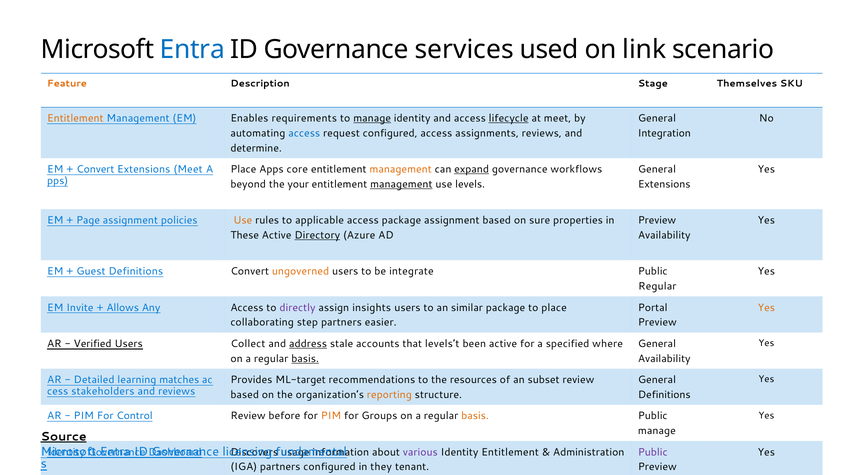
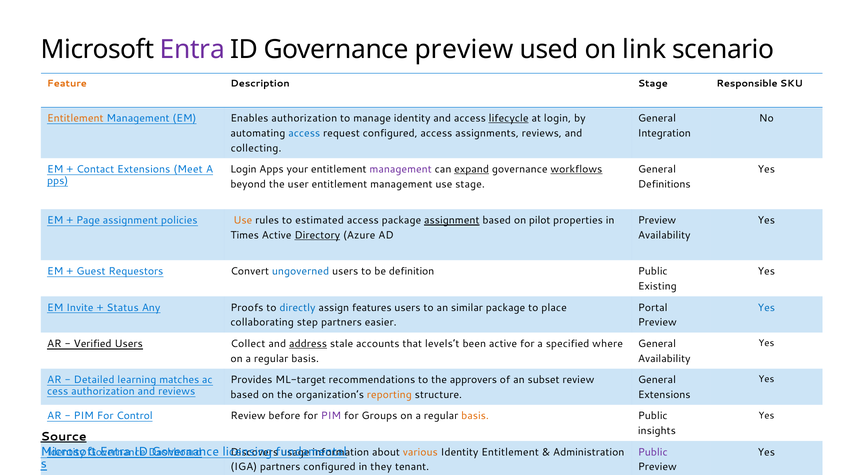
Entra colour: blue -> purple (192, 49)
Governance services: services -> preview (464, 49)
Themselves: Themselves -> Responsible (747, 84)
Enables requirements: requirements -> authorization (304, 118)
manage underline: present -> none (372, 118)
at meet: meet -> login (558, 118)
determine: determine -> collecting (256, 148)
Convert: Convert -> Contact (95, 169)
Place: Place -> Login (243, 169)
core: core -> your (297, 169)
management colour: orange -> purple (401, 169)
workflows underline: none -> present (576, 169)
your: your -> user (298, 184)
management underline: present -> none (401, 184)
use levels: levels -> stage (470, 184)
Extensions: Extensions -> Definitions (664, 184)
applicable: applicable -> estimated (320, 221)
assignment underline: none -> present (452, 221)
sure: sure -> pilot (540, 221)
These: These -> Times (245, 235)
Guest Definitions: Definitions -> Requestors (136, 272)
ungoverned colour: orange -> blue (301, 272)
integrate: integrate -> definition (412, 272)
Regular: Regular -> Existing (657, 286)
Allows: Allows -> Status (123, 308)
Any Access: Access -> Proofs (247, 308)
directly colour: purple -> blue (298, 308)
insights: insights -> features (372, 308)
Yes colour: orange -> blue (766, 308)
basis underline: present -> none (305, 359)
resources: resources -> approvers (473, 380)
stakeholders: stakeholders -> authorization (103, 392)
Definitions: Definitions -> Extensions (664, 395)
PIM colour: orange -> purple (331, 416)
manage: manage -> insights (657, 431)
various colour: purple -> orange (420, 452)
